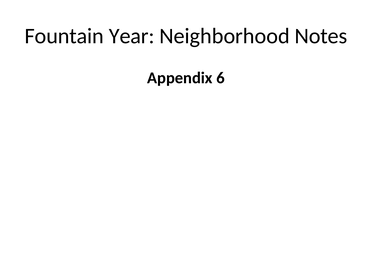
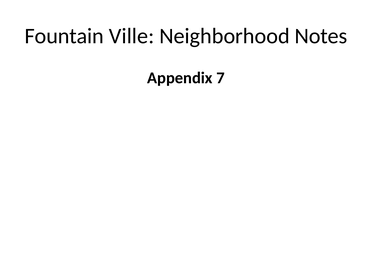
Year: Year -> Ville (132, 36)
6: 6 -> 7 (221, 78)
